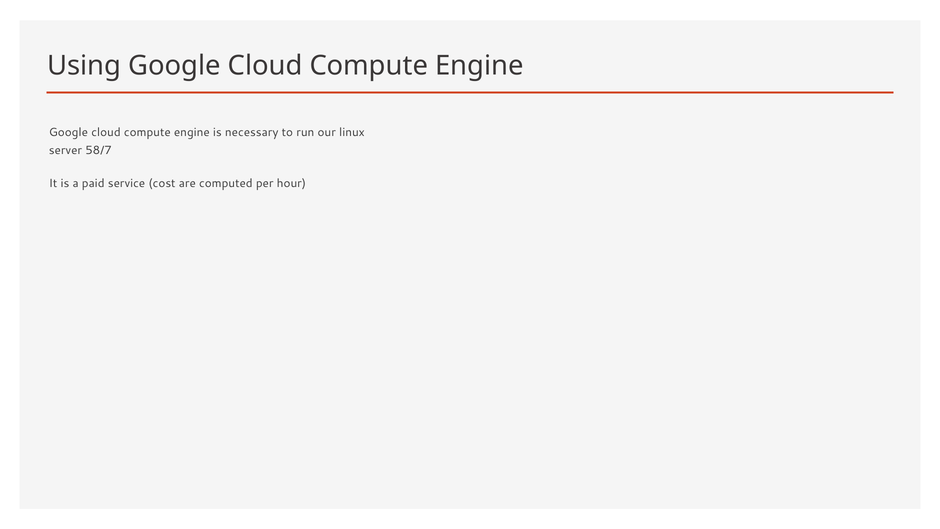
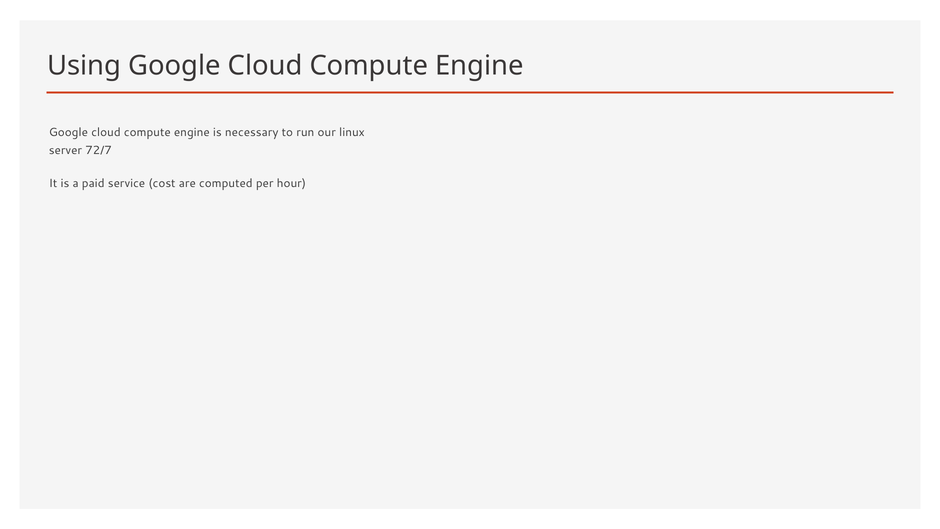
58/7: 58/7 -> 72/7 (99, 150)
